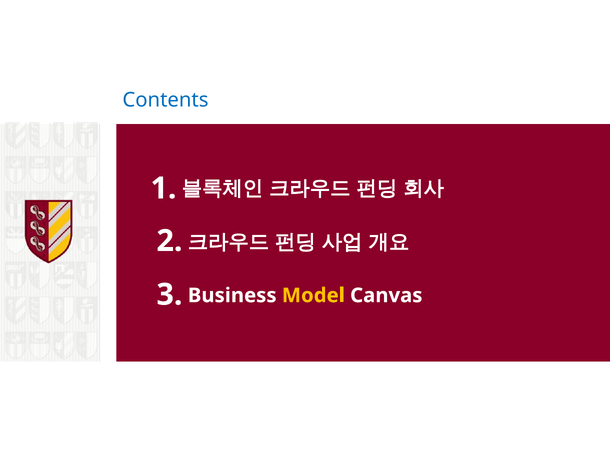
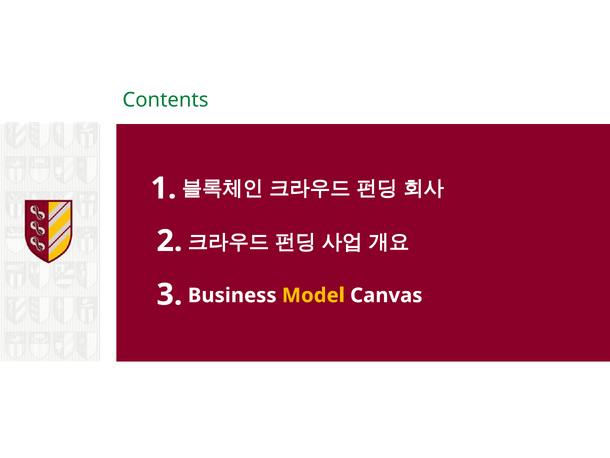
Contents colour: blue -> green (166, 100)
